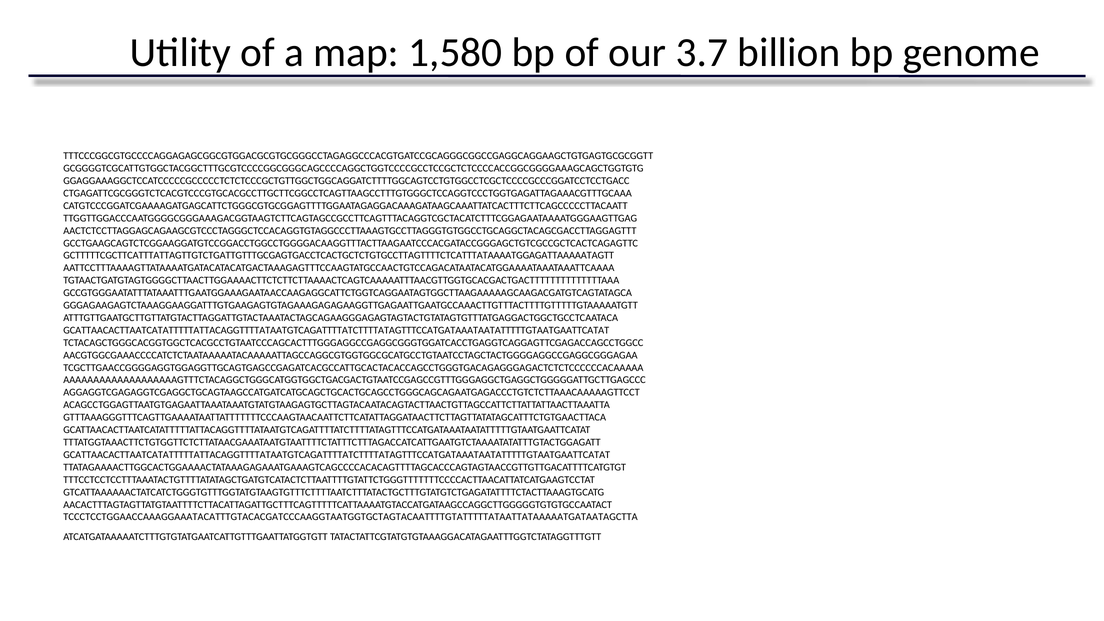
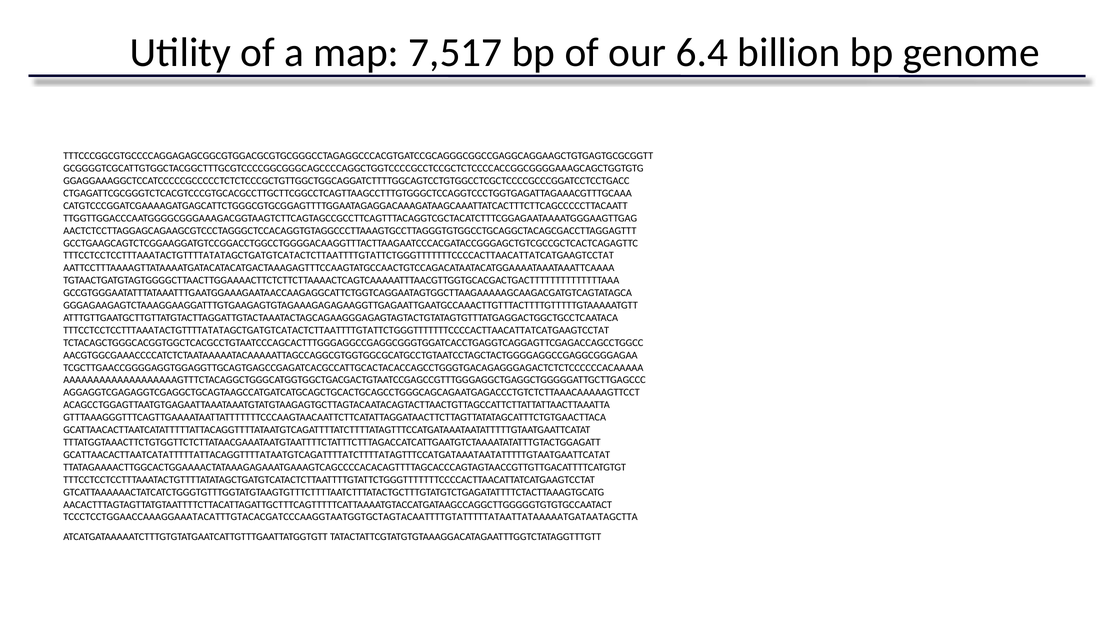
1,580: 1,580 -> 7,517 (455, 53)
3.7: 3.7 -> 6.4 (702, 53)
GCTTTTTCGCTTCATTTATTAGTTGTCTGATTGTTTGCGAGTGACCTCACTGCTCTGTGCCTTAGTTTTCTCATTTATAAAATGGAGATTAAAAATAGTT: GCTTTTTCGCTTCATTTATTAGTTGTCTGATTGTTTGCGAGTGACCTCACTGCTCTGTGCCTTAGTTTTCTCATTTATAAAATGGAGATTAAAAATAGTT -> TTTCCTCCTCCTTTAAATACTGTTTTATATAGCTGATGTCATACTCTTAATTTTGTATTCTGGGTTTTTTTCCCCACTTAACATTATCATGAAGTCCTAT (339, 256)
GCATTAACACTTAATCATATTTTTATTACAGGTTTTATAATGTCAGATTTTATCTTTTATAGTTTCCATGATAAATAATATTTTTGTAATGAATTCATAT: GCATTAACACTTAATCATATTTTTATTACAGGTTTTATAATGTCAGATTTTATCTTTTATAGTTTCCATGATAAATAATATTTTTGTAATGAATTCATAT -> TTTCCTCCTCCTTTAAATACTGTTTTATATAGCTGATGTCATACTCTTAATTTTGTATTCTGGGTTTTTTTCCCCACTTAACATTATCATGAAGTCCTAT (336, 330)
